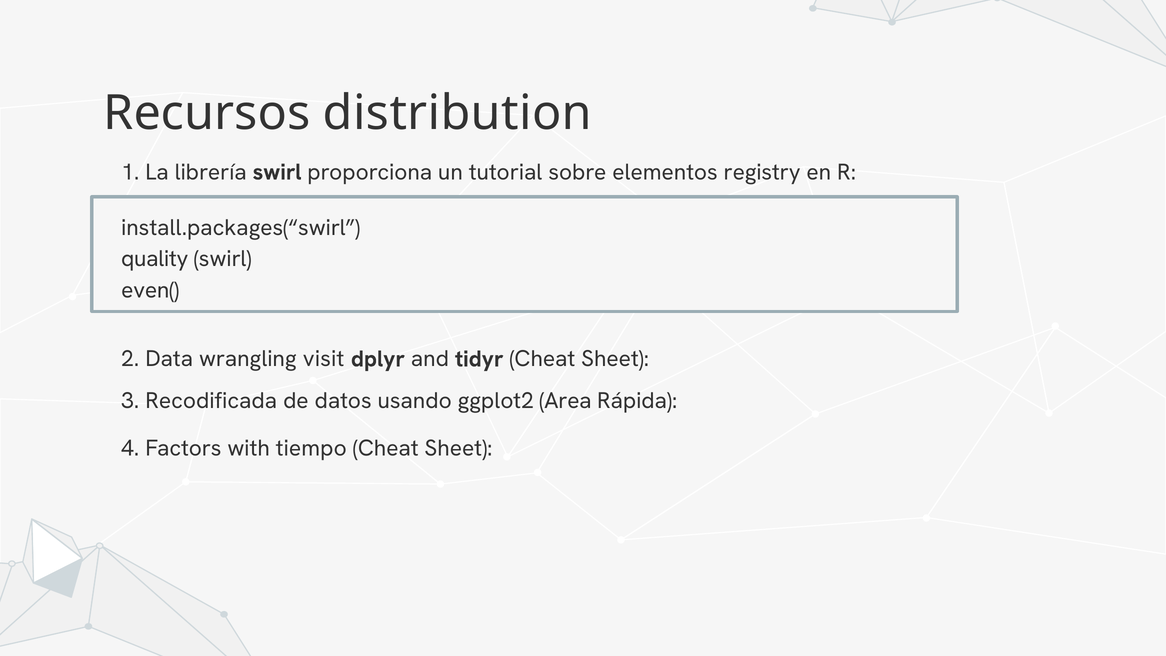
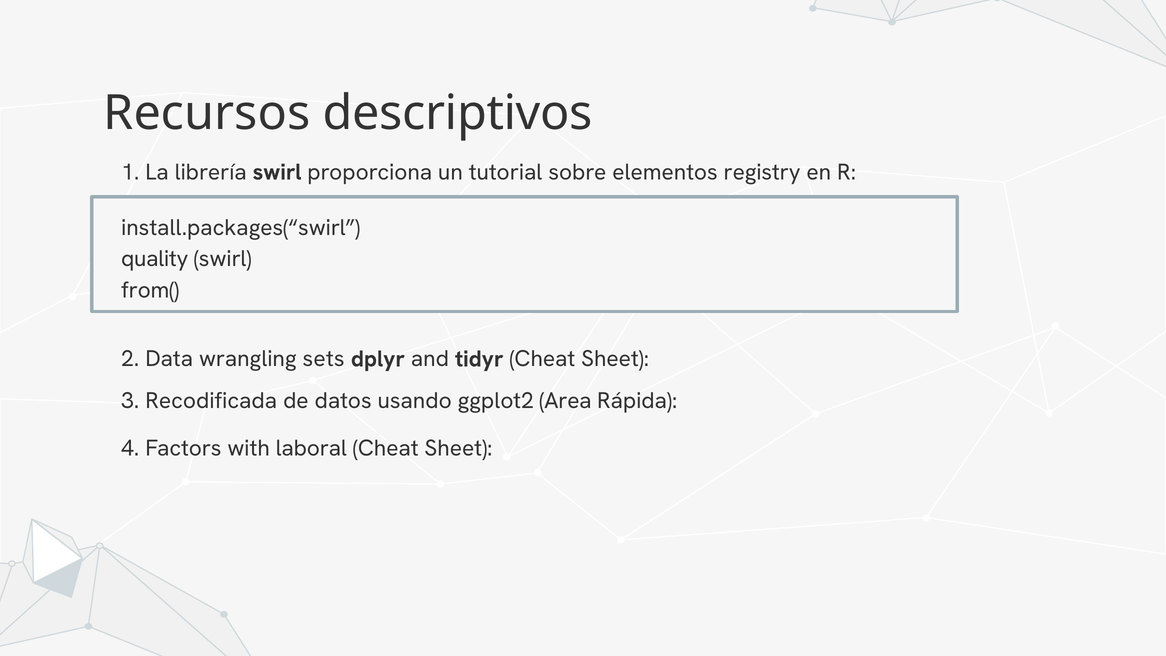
distribution: distribution -> descriptivos (458, 113)
even(: even( -> from( (150, 290)
visit: visit -> sets (324, 359)
tiempo: tiempo -> laboral (311, 448)
